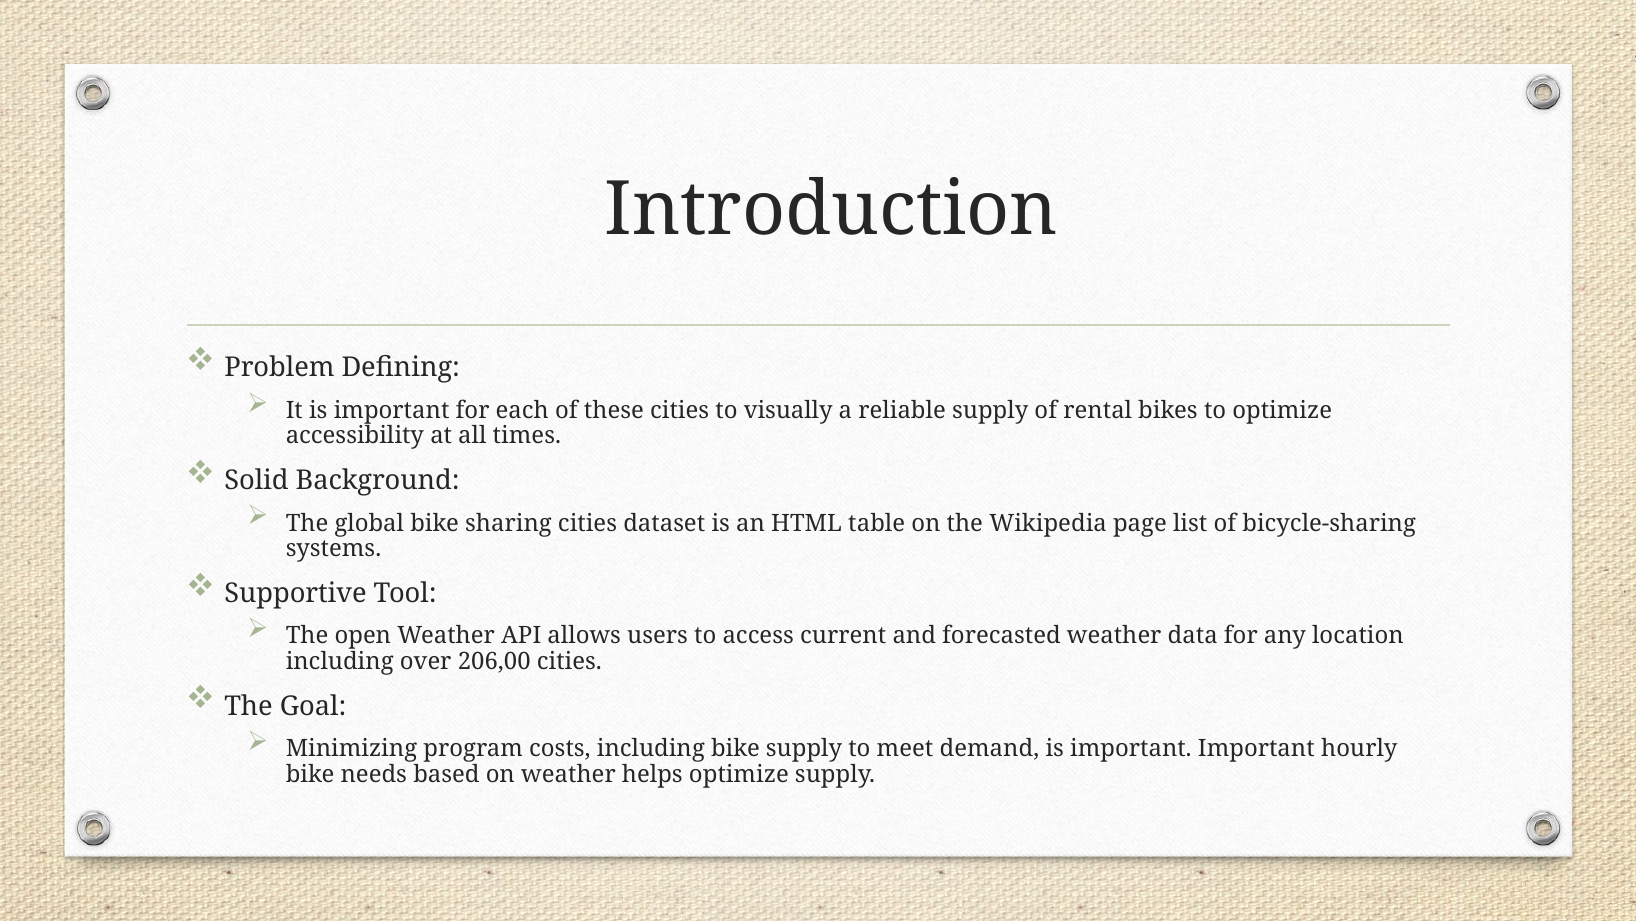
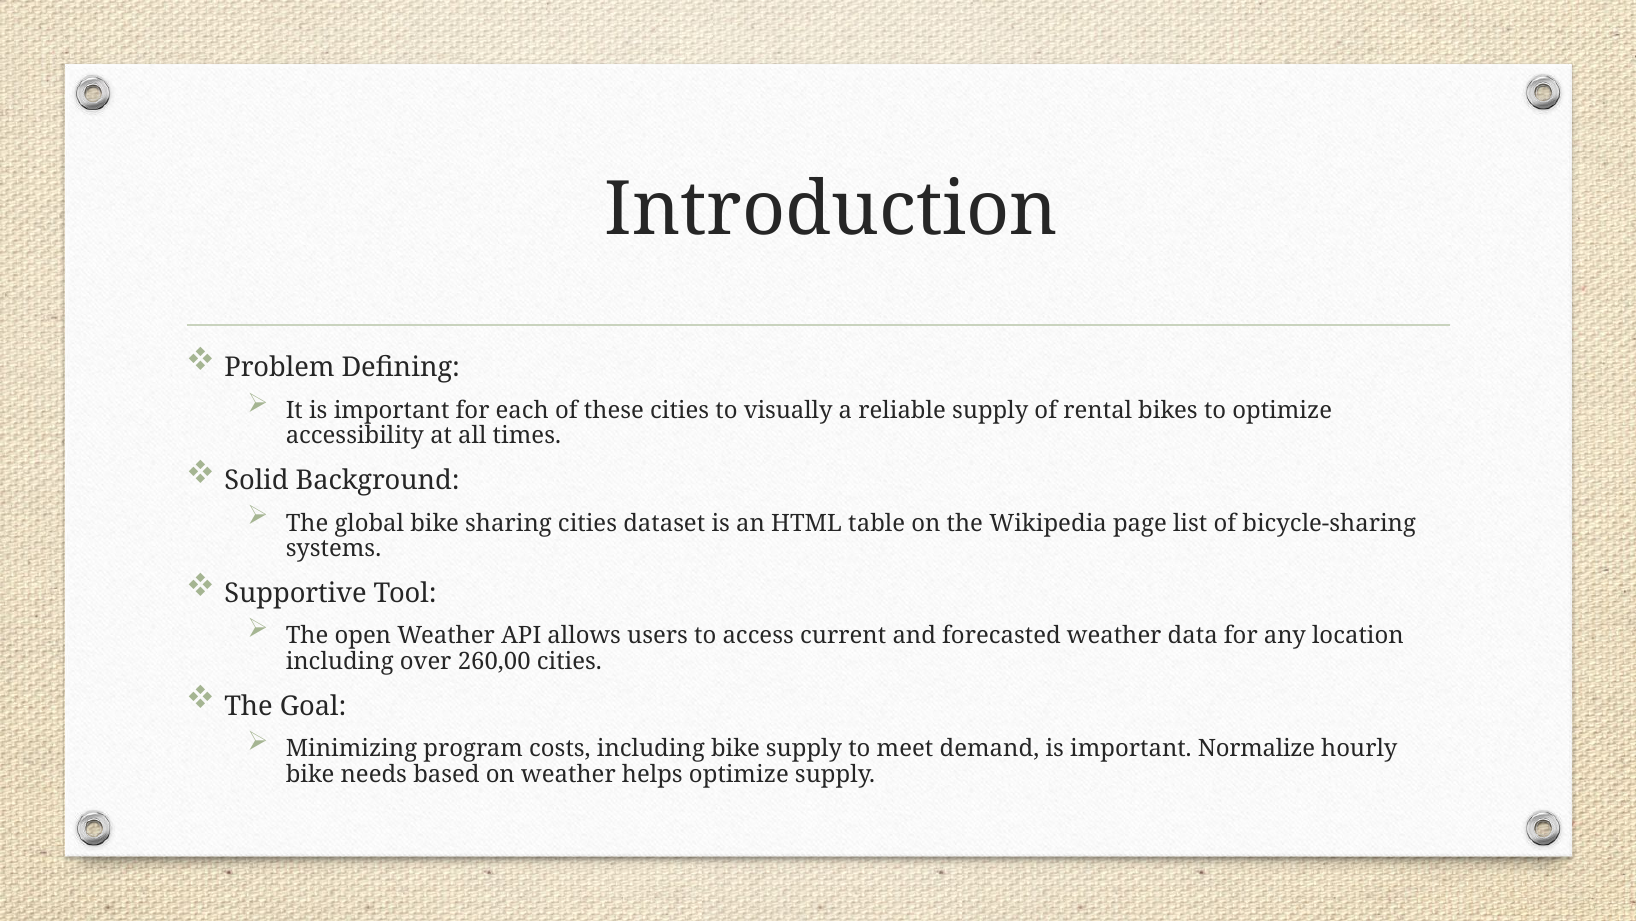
206,00: 206,00 -> 260,00 (494, 661)
important Important: Important -> Normalize (1256, 748)
